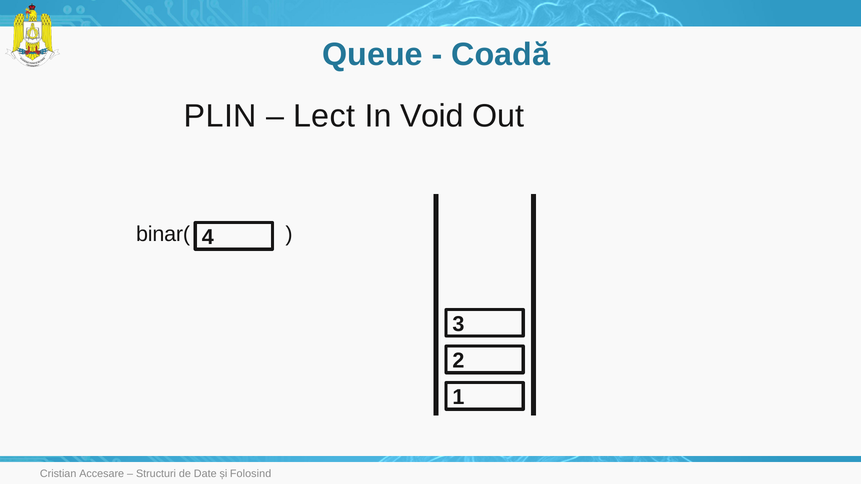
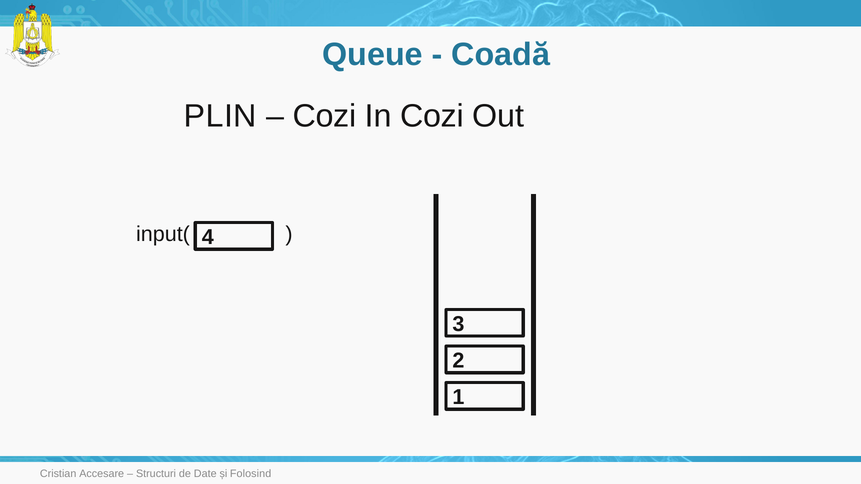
Lect: Lect -> Cozi (324, 116)
In Void: Void -> Cozi (432, 116)
binar(: binar( -> input( (163, 234)
